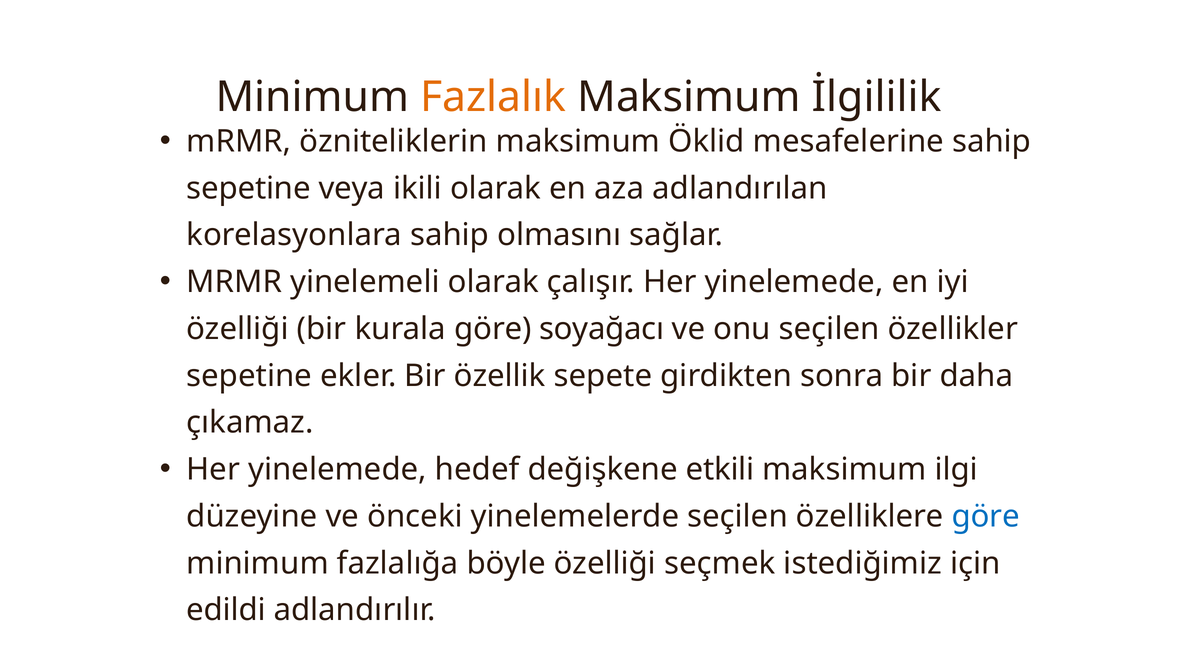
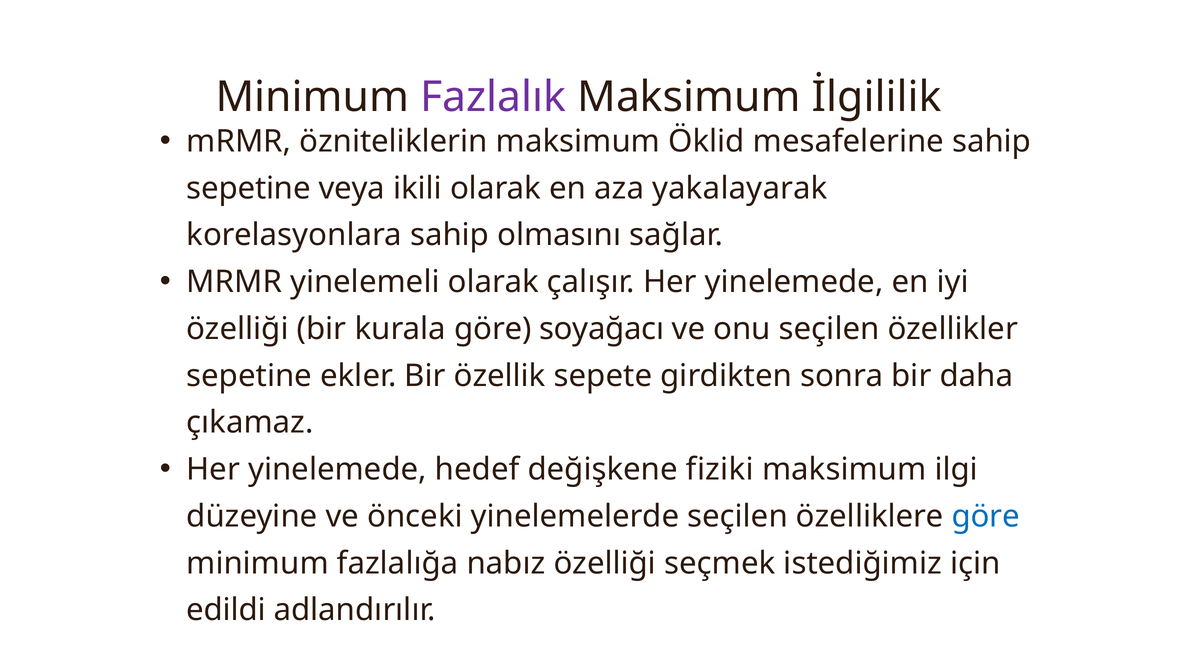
Fazlalık colour: orange -> purple (493, 97)
adlandırılan: adlandırılan -> yakalayarak (740, 188)
etkili: etkili -> fiziki (720, 469)
böyle: böyle -> nabız (506, 563)
